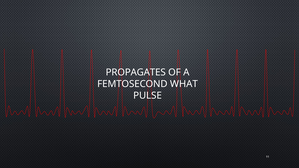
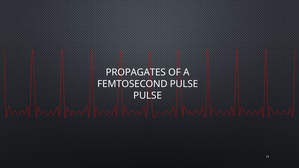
FEMTOSECOND WHAT: WHAT -> PULSE (184, 84)
